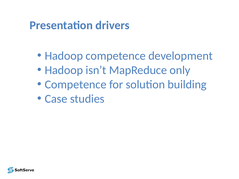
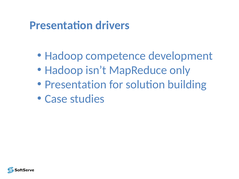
Competence: Competence -> Presentation (76, 85)
